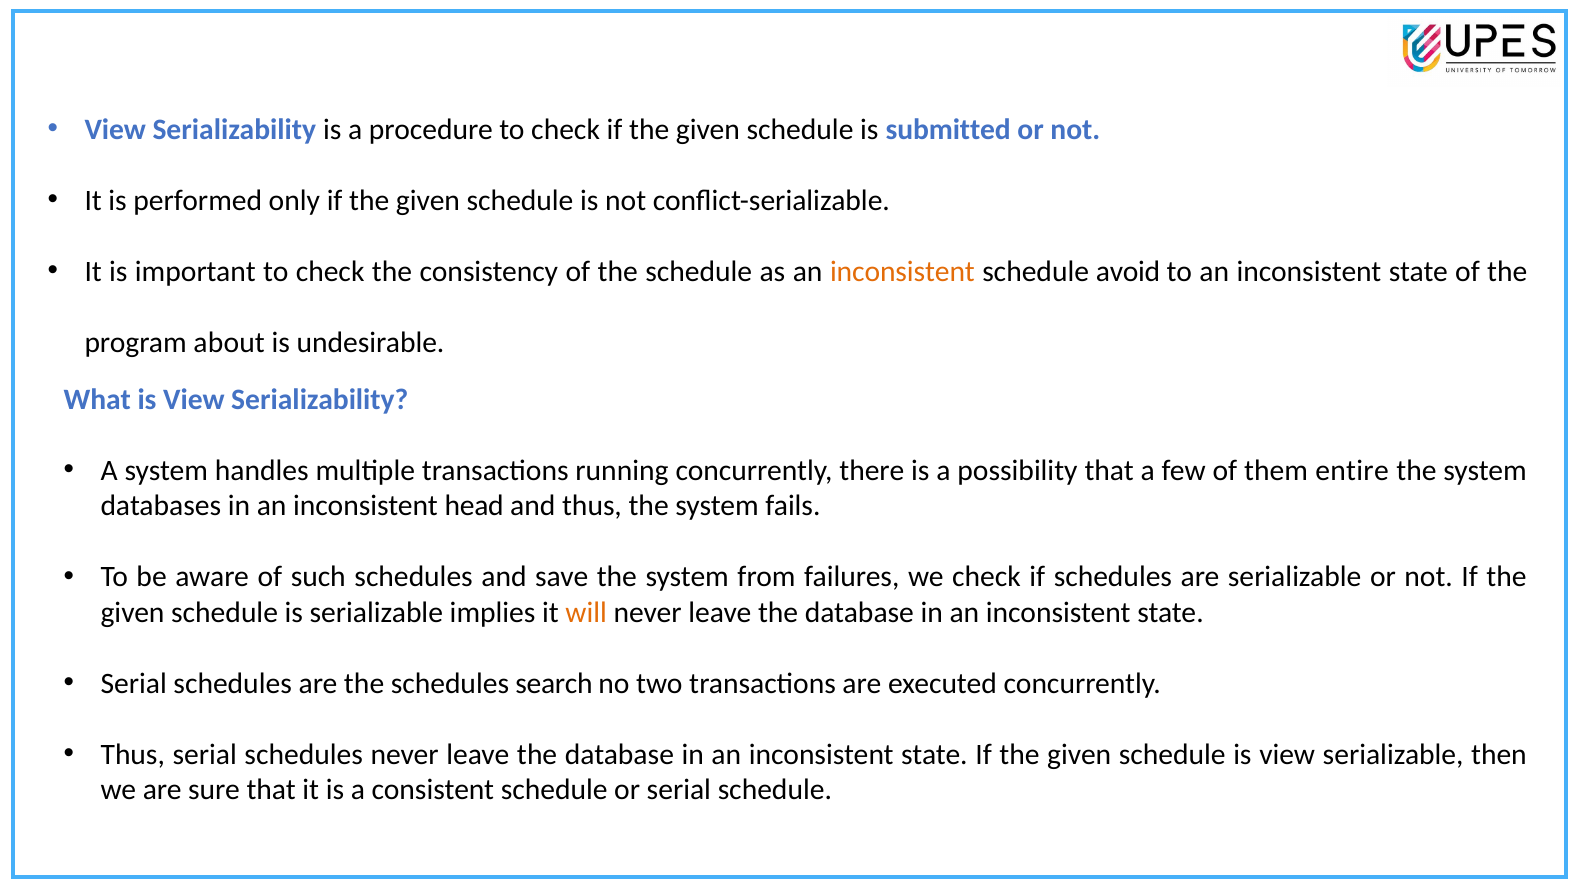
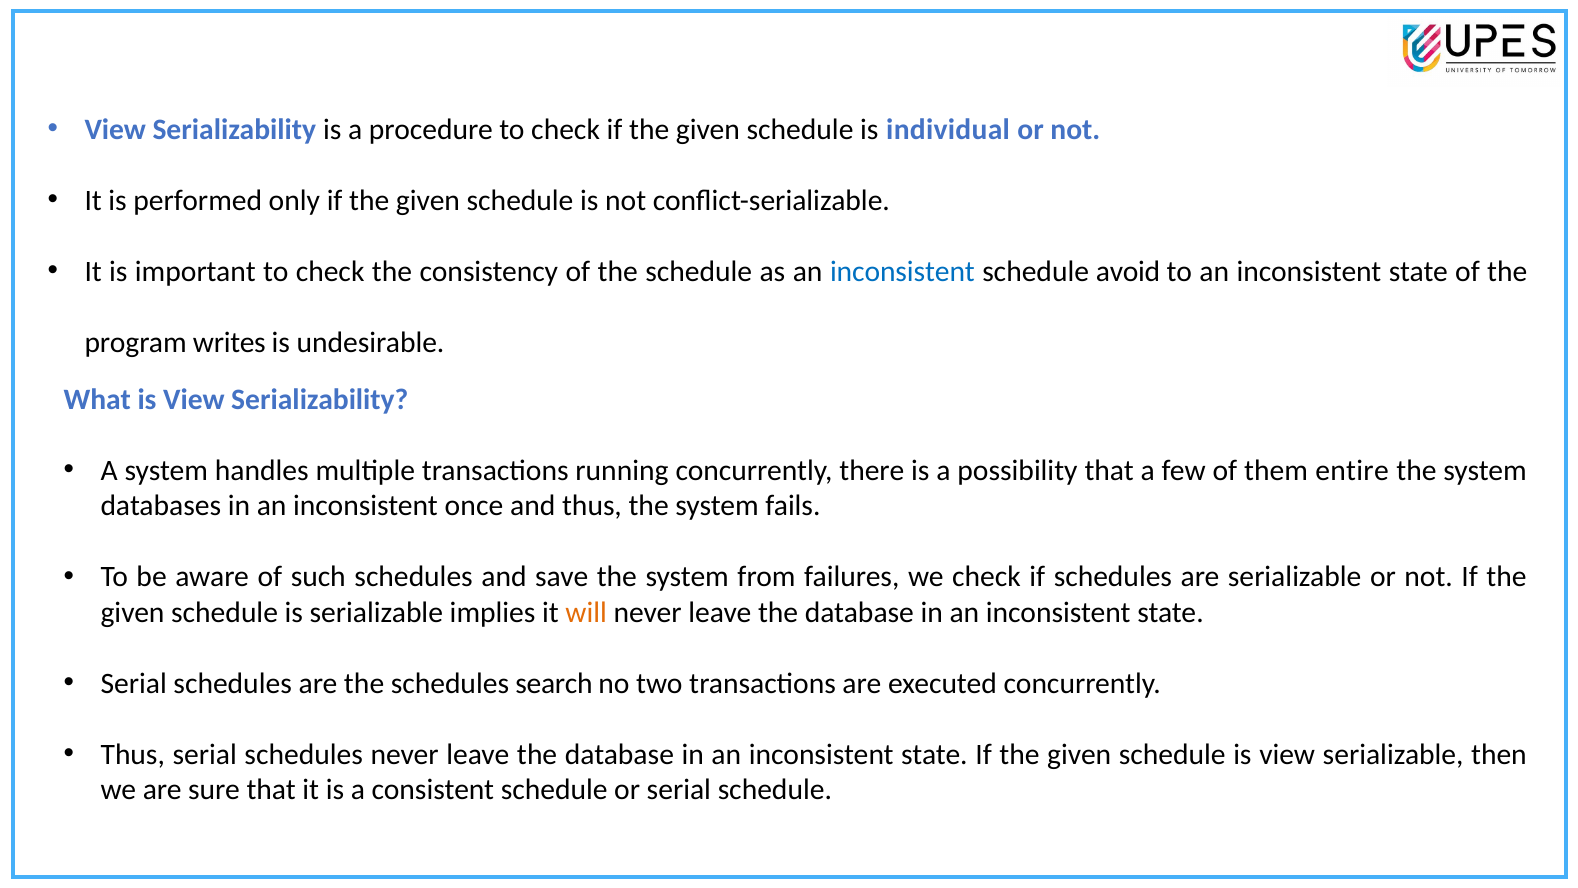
submitted: submitted -> individual (948, 130)
inconsistent colour: orange -> blue (902, 272)
about: about -> writes (229, 343)
head: head -> once (474, 506)
